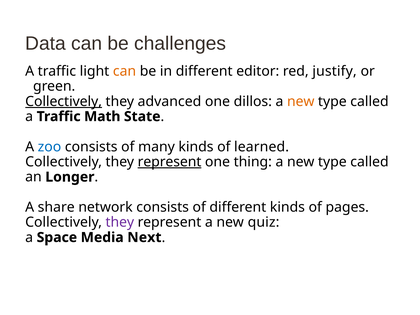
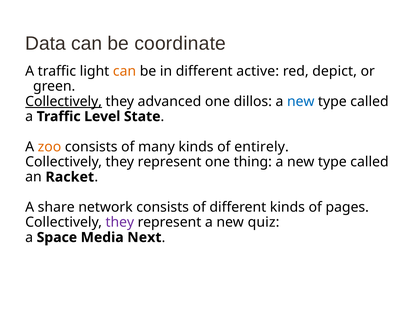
challenges: challenges -> coordinate (180, 43)
editor: editor -> active (258, 71)
justify: justify -> depict (335, 71)
new colour: orange -> blue (301, 101)
Math: Math -> Level (102, 117)
zoo colour: blue -> orange (49, 147)
learned: learned -> entirely (262, 147)
represent underline: present -> none (170, 162)
Longer: Longer -> Racket (70, 177)
